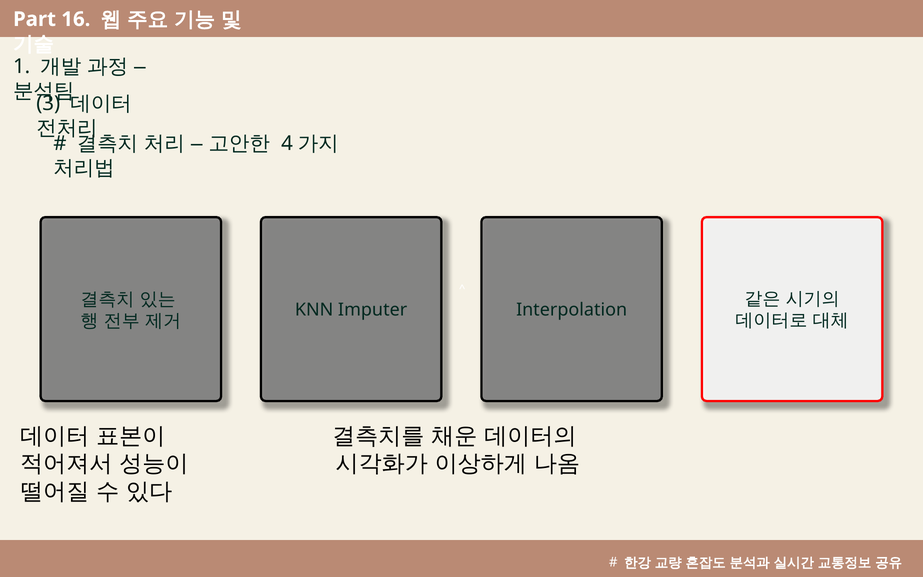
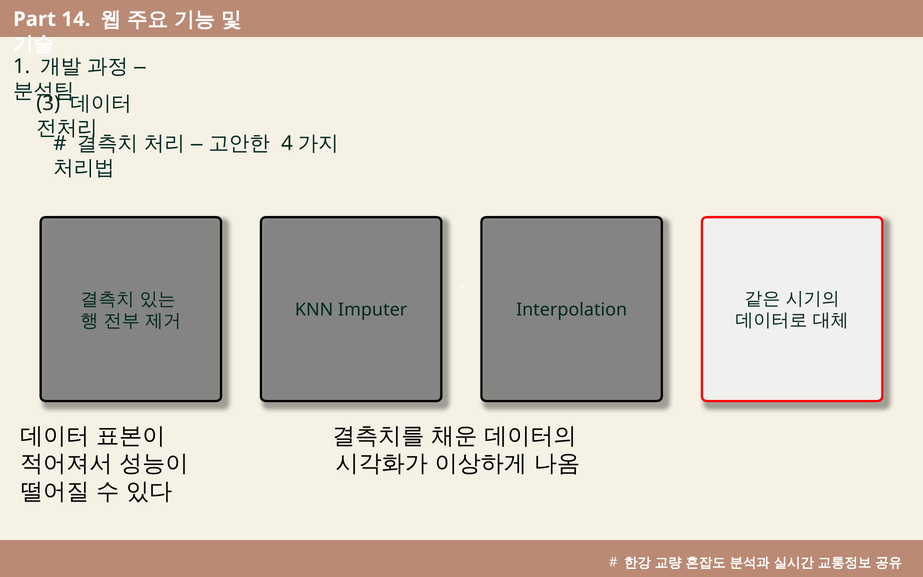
16: 16 -> 14 (76, 19)
